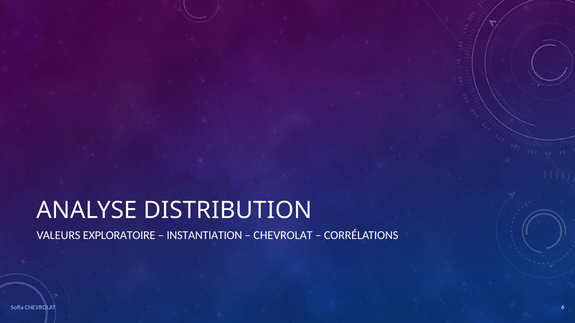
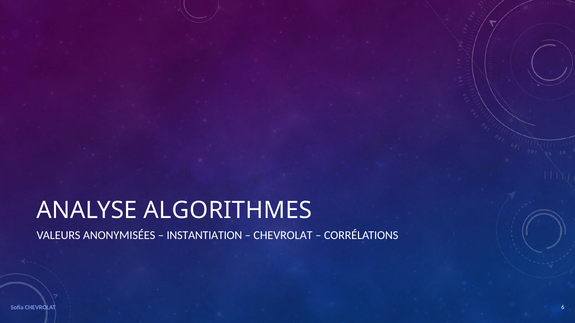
DISTRIBUTION: DISTRIBUTION -> ALGORITHMES (228, 210)
EXPLORATOIRE: EXPLORATOIRE -> ANONYMISÉES (119, 236)
